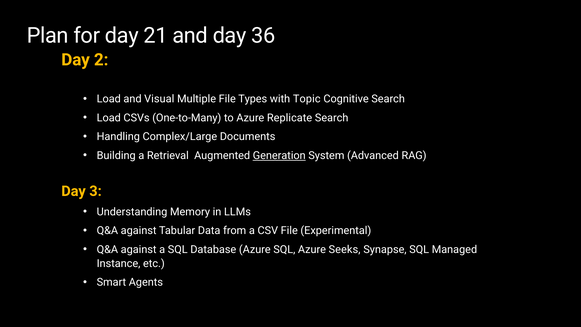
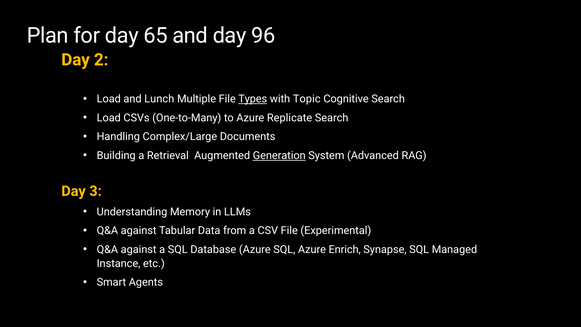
21: 21 -> 65 (156, 35)
36: 36 -> 96 (263, 35)
Visual: Visual -> Lunch (159, 99)
Types underline: none -> present (253, 99)
Seeks: Seeks -> Enrich (345, 249)
